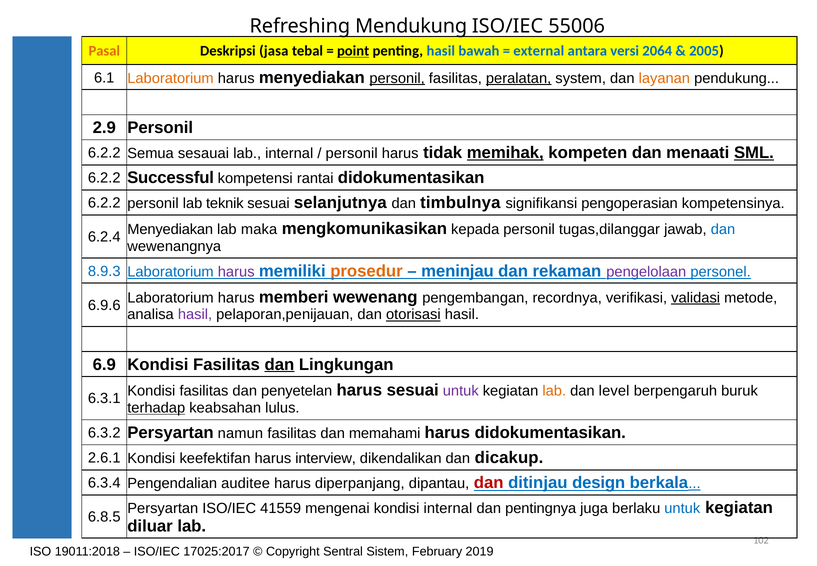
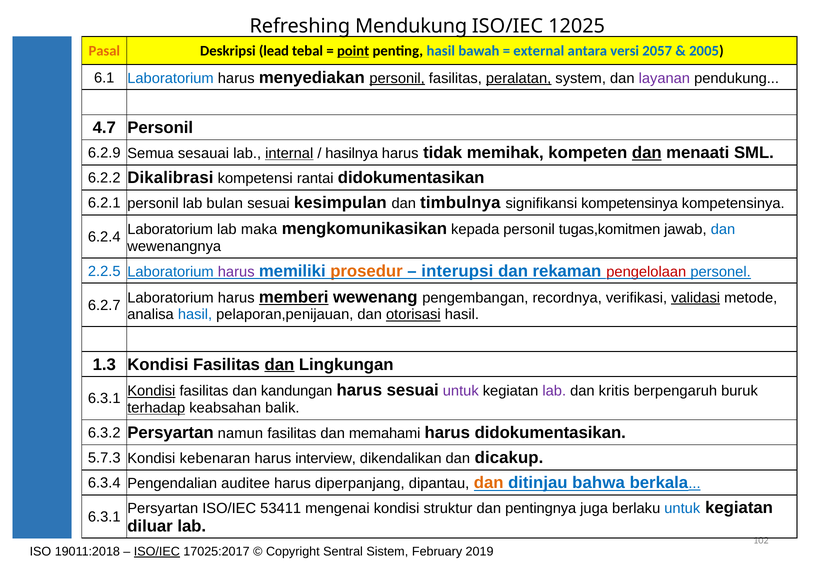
55006: 55006 -> 12025 (577, 26)
jasa: jasa -> lead (274, 51)
2064: 2064 -> 2057 (657, 51)
Laboratorium colour: orange -> blue (171, 78)
layanan colour: orange -> purple (664, 78)
2.9: 2.9 -> 4.7 (104, 128)
6.2.2: 6.2.2 -> 6.2.9 (104, 153)
internal underline: none -> present (289, 153)
personil: personil -> hasilnya (352, 153)
memihak underline: present -> none (505, 153)
dan underline: none -> present (647, 153)
SML underline: present -> none (754, 153)
Successful: Successful -> Dikalibrasi (170, 178)
6.2.2: 6.2.2 -> 6.2.1 (104, 203)
teknik: teknik -> bulan (225, 203)
selanjutnya: selanjutnya -> kesimpulan (340, 203)
signifikansi pengoperasian: pengoperasian -> kompetensinya (630, 203)
Menyediakan: Menyediakan -> Laboratorium (170, 229)
tugas,dilanggar: tugas,dilanggar -> tugas,komitmen (610, 229)
8.9.3: 8.9.3 -> 2.2.5 (104, 271)
meninjau: meninjau -> interupsi (457, 271)
pengelolaan colour: purple -> red (646, 272)
memberi underline: none -> present (294, 297)
6.9.6: 6.9.6 -> 6.2.7 (104, 305)
hasil colour: purple -> blue (195, 314)
6.9: 6.9 -> 1.3 (104, 364)
Kondisi underline: none -> present (151, 391)
penyetelan: penyetelan -> kandungan (297, 391)
lab colour: orange -> purple (554, 391)
level: level -> kritis (614, 391)
lulus: lulus -> balik (282, 408)
2.6.1: 2.6.1 -> 5.7.3 (104, 458)
keefektifan: keefektifan -> kebenaran (215, 458)
dan colour: red -> orange (489, 483)
design: design -> bahwa (599, 483)
41559: 41559 -> 53411 (281, 508)
kondisi internal: internal -> struktur (448, 508)
6.8.5: 6.8.5 -> 6.3.1 (104, 517)
ISO/IEC underline: none -> present (157, 551)
